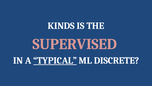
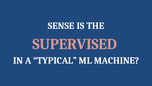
KINDS: KINDS -> SENSE (61, 26)
TYPICAL underline: present -> none (55, 60)
DISCRETE: DISCRETE -> MACHINE (117, 60)
